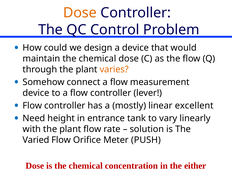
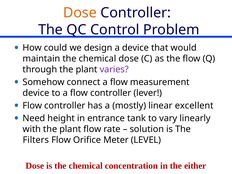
varies colour: orange -> purple (114, 69)
Varied: Varied -> Filters (36, 140)
PUSH: PUSH -> LEVEL (146, 140)
